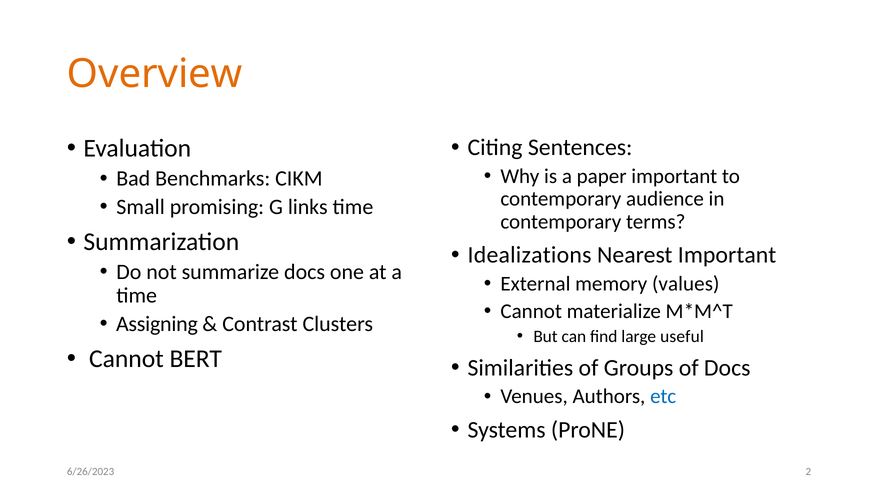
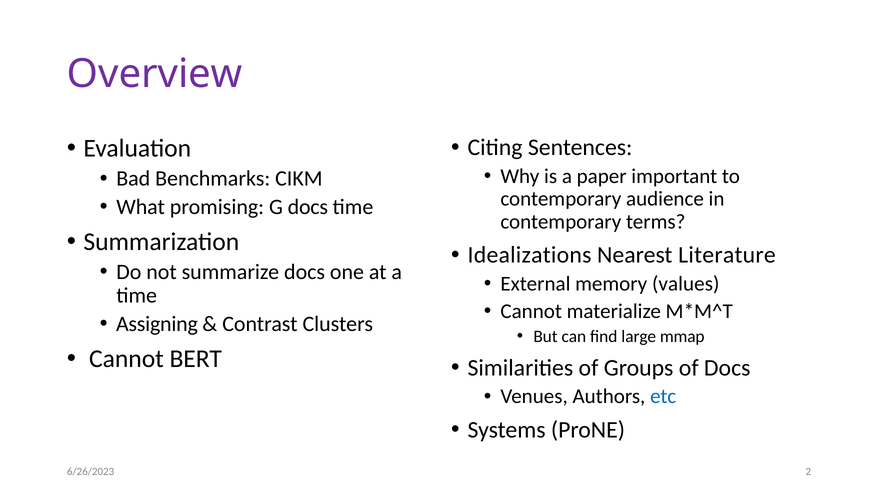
Overview colour: orange -> purple (155, 74)
Small: Small -> What (141, 207)
G links: links -> docs (308, 207)
Nearest Important: Important -> Literature (727, 255)
useful: useful -> mmap (682, 336)
